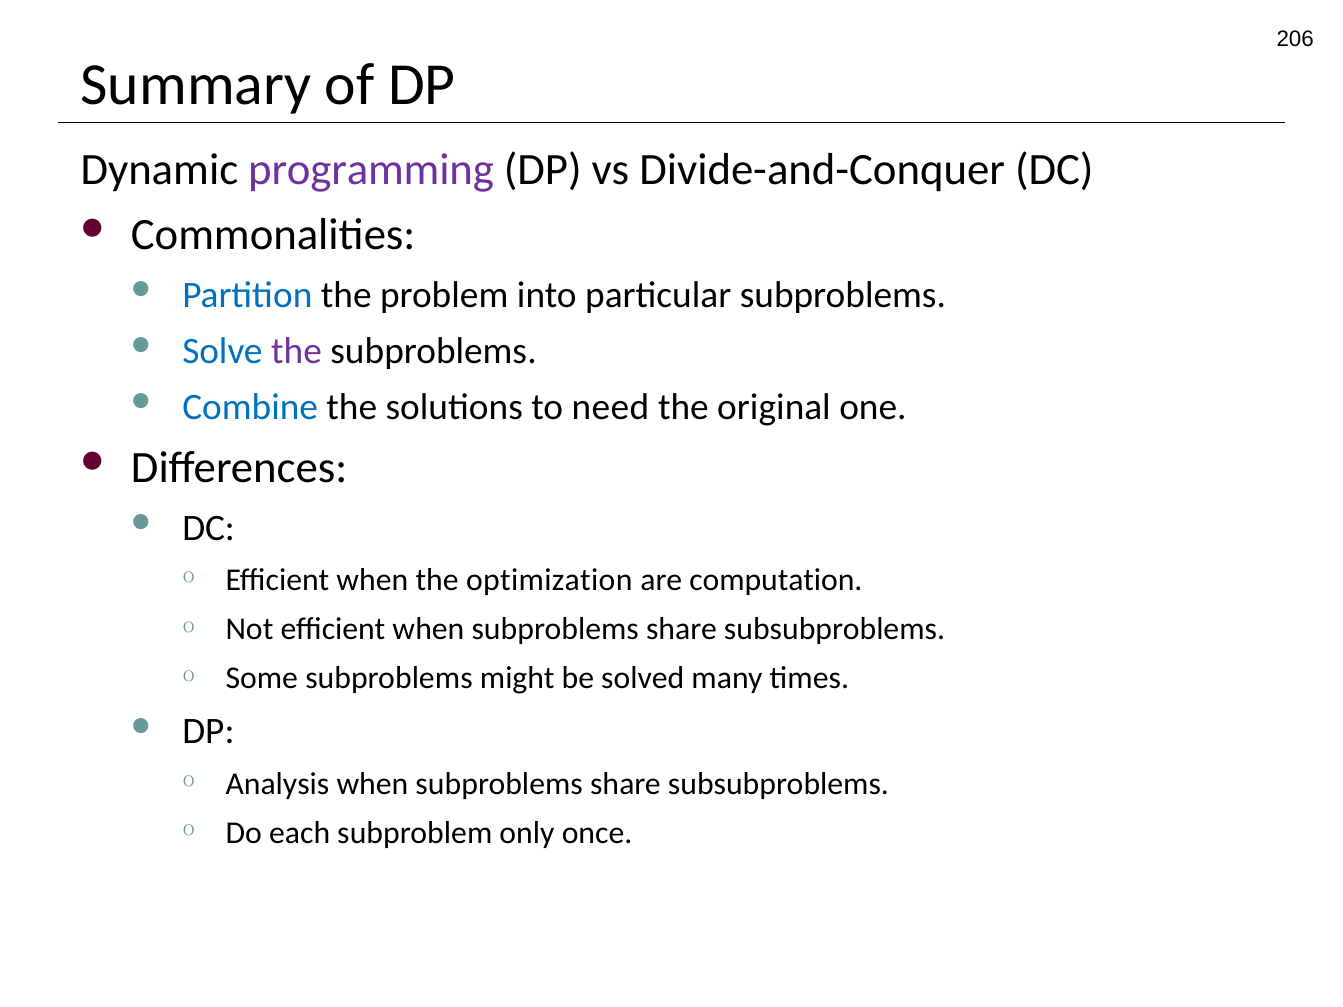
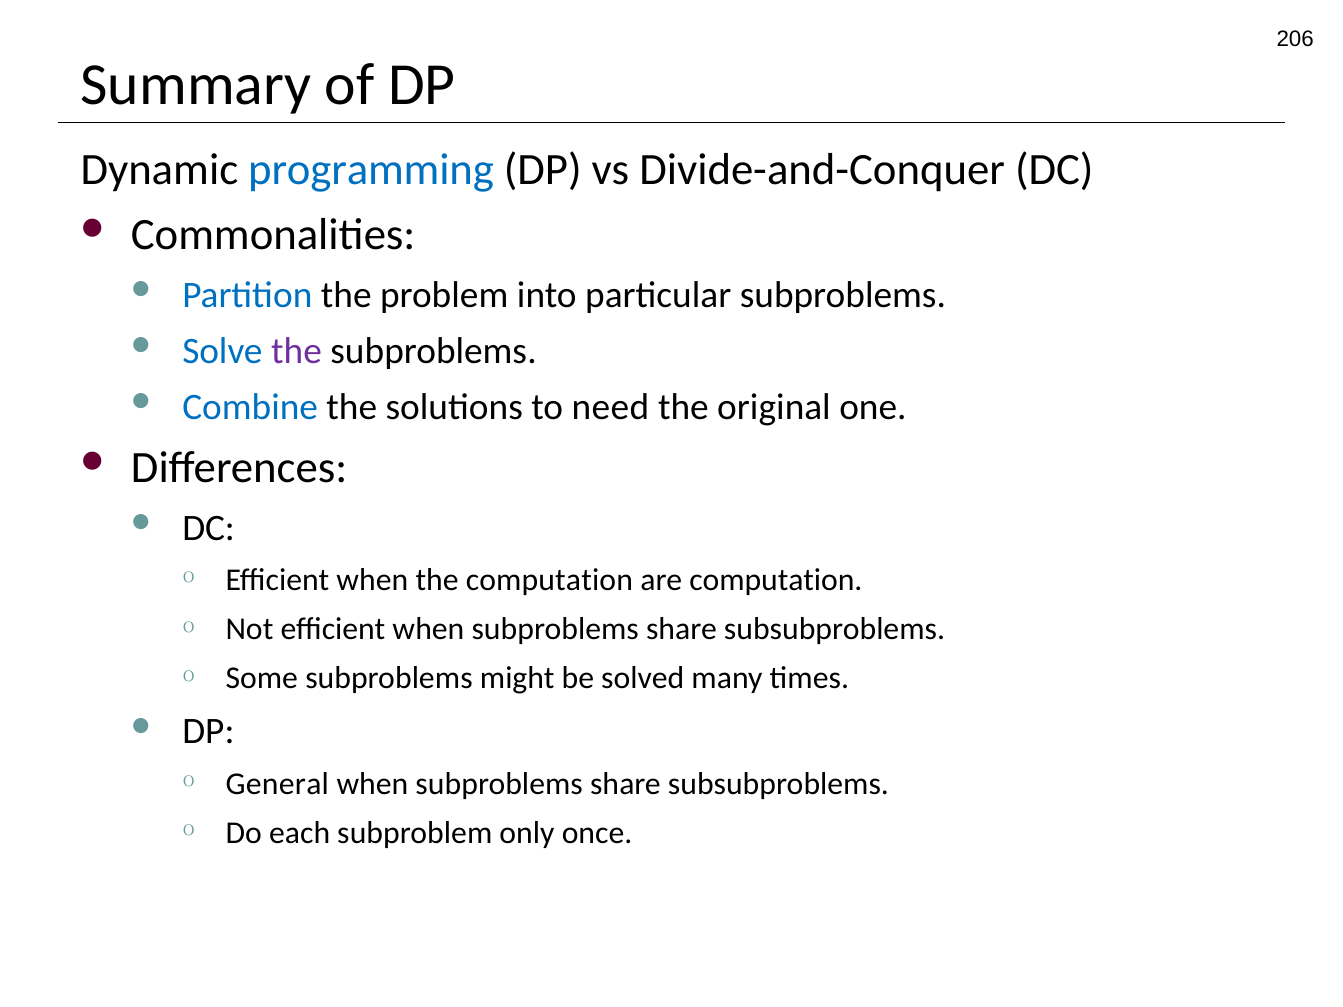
programming colour: purple -> blue (371, 170)
the optimization: optimization -> computation (549, 580)
Analysis: Analysis -> General (277, 784)
